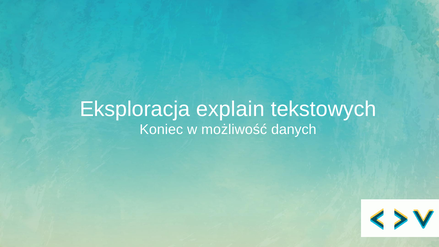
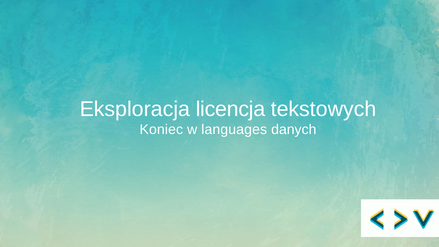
explain: explain -> licencja (231, 109)
możliwość: możliwość -> languages (234, 130)
